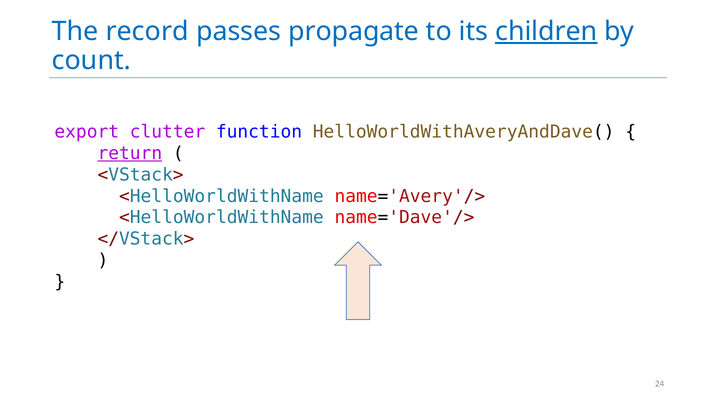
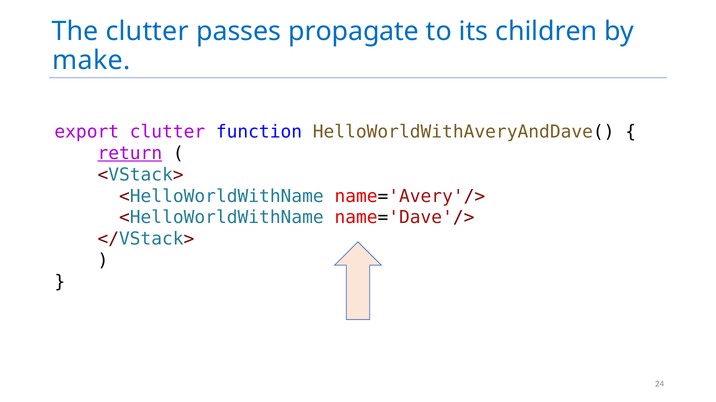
The record: record -> clutter (147, 31)
children underline: present -> none (546, 31)
count: count -> make (91, 61)
